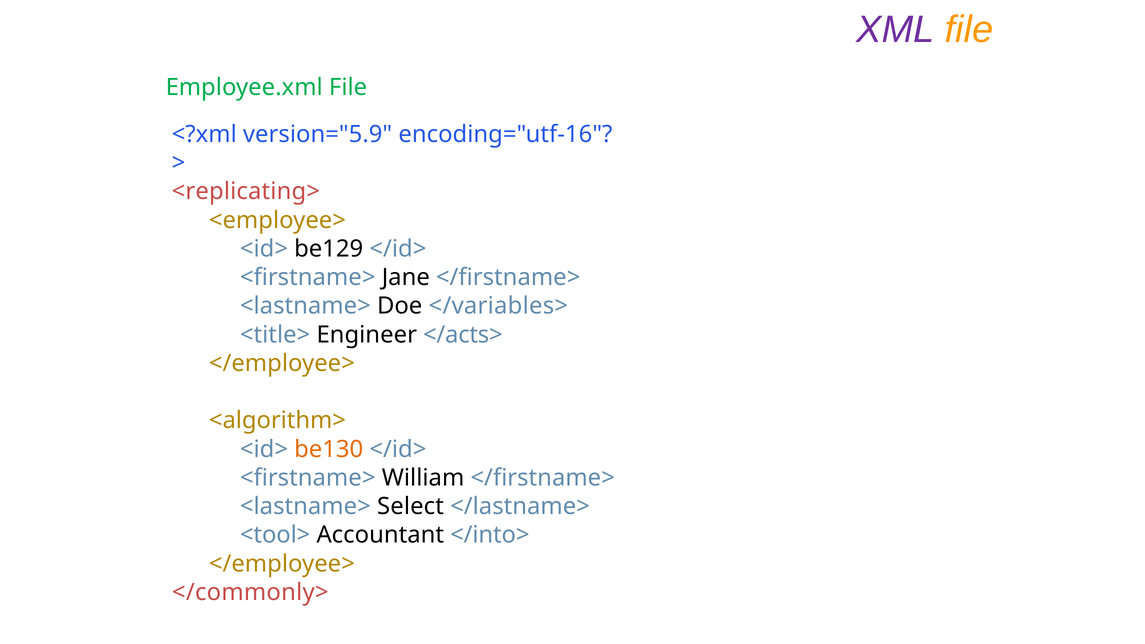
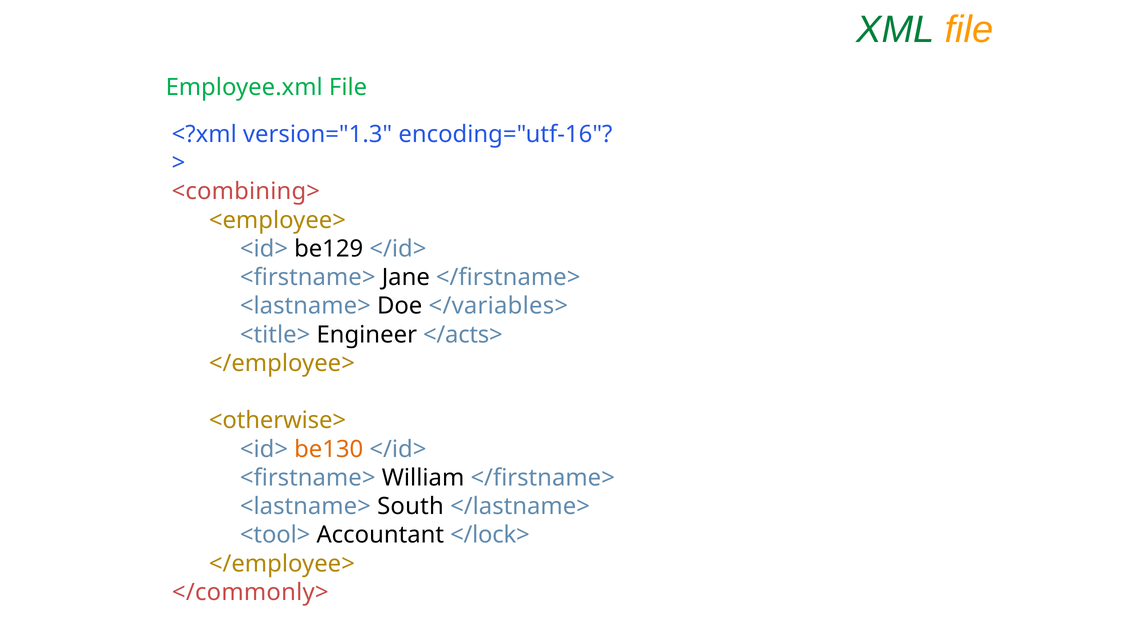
XML colour: purple -> green (895, 30)
version="5.9: version="5.9 -> version="1.3 (318, 134)
<replicating>: <replicating> -> <combining> (246, 192)
<algorithm>: <algorithm> -> <otherwise> (277, 421)
Select: Select -> South (410, 507)
</into>: </into> -> </lock> (490, 535)
